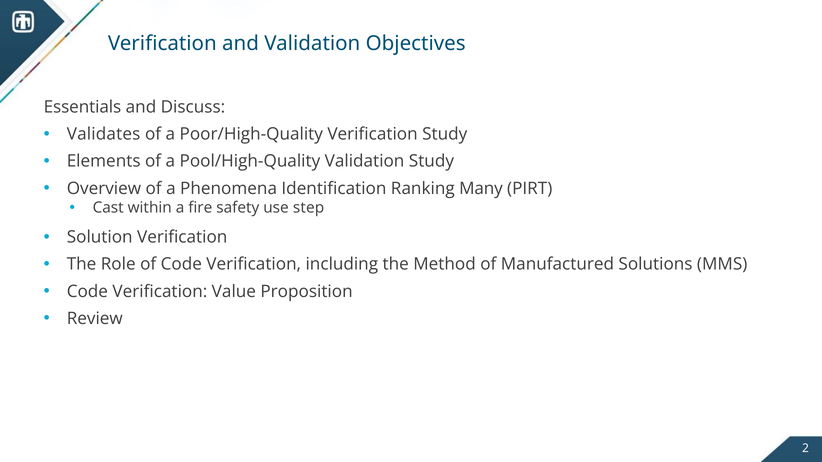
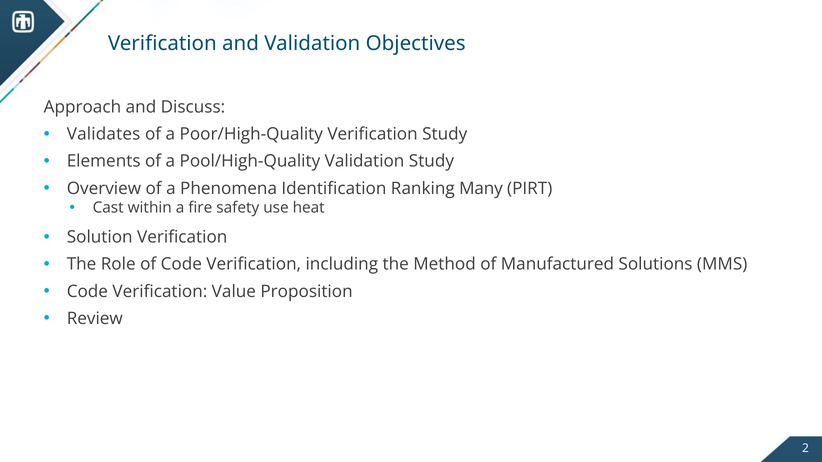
Essentials: Essentials -> Approach (82, 107)
step: step -> heat (309, 208)
